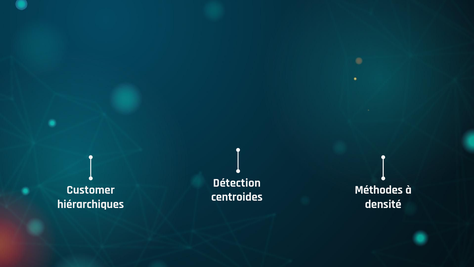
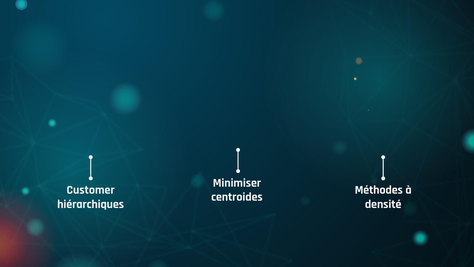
Détection: Détection -> Minimiser (237, 183)
